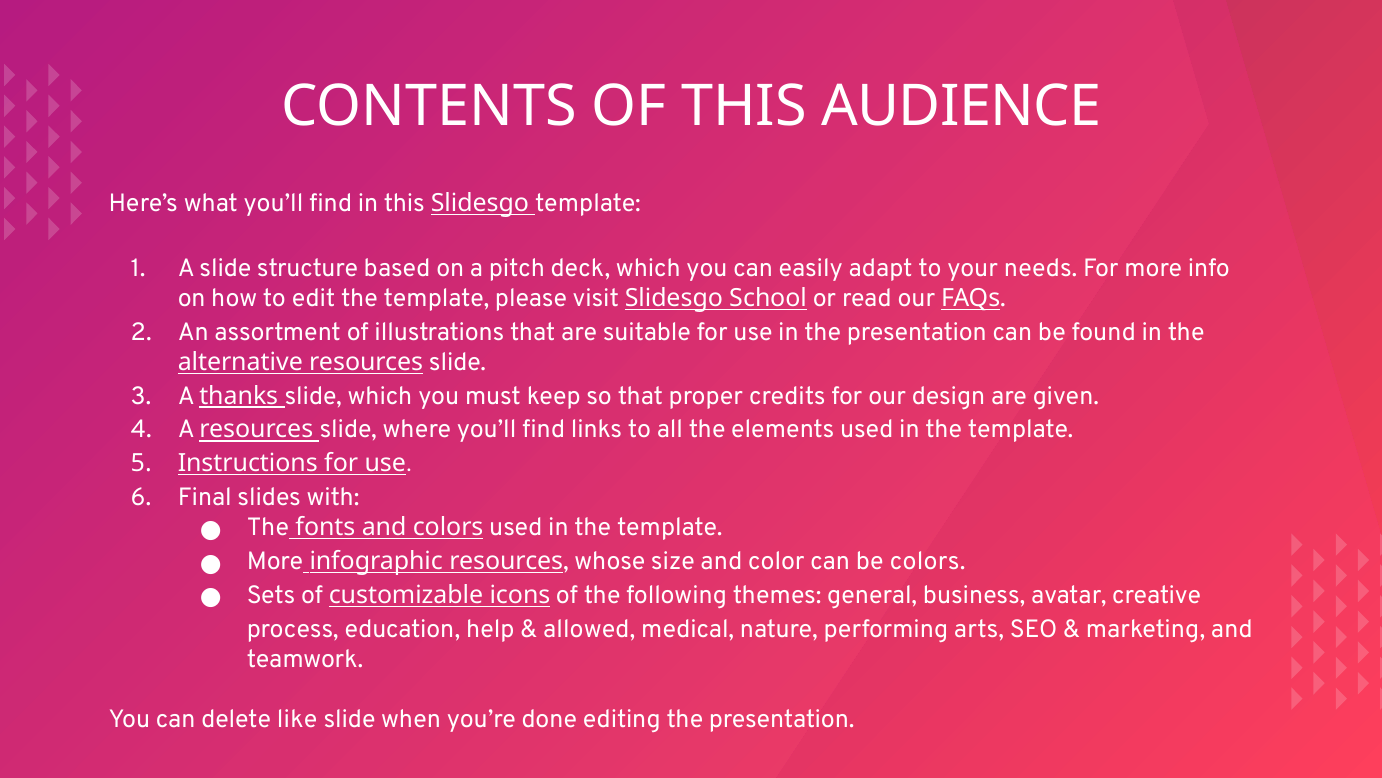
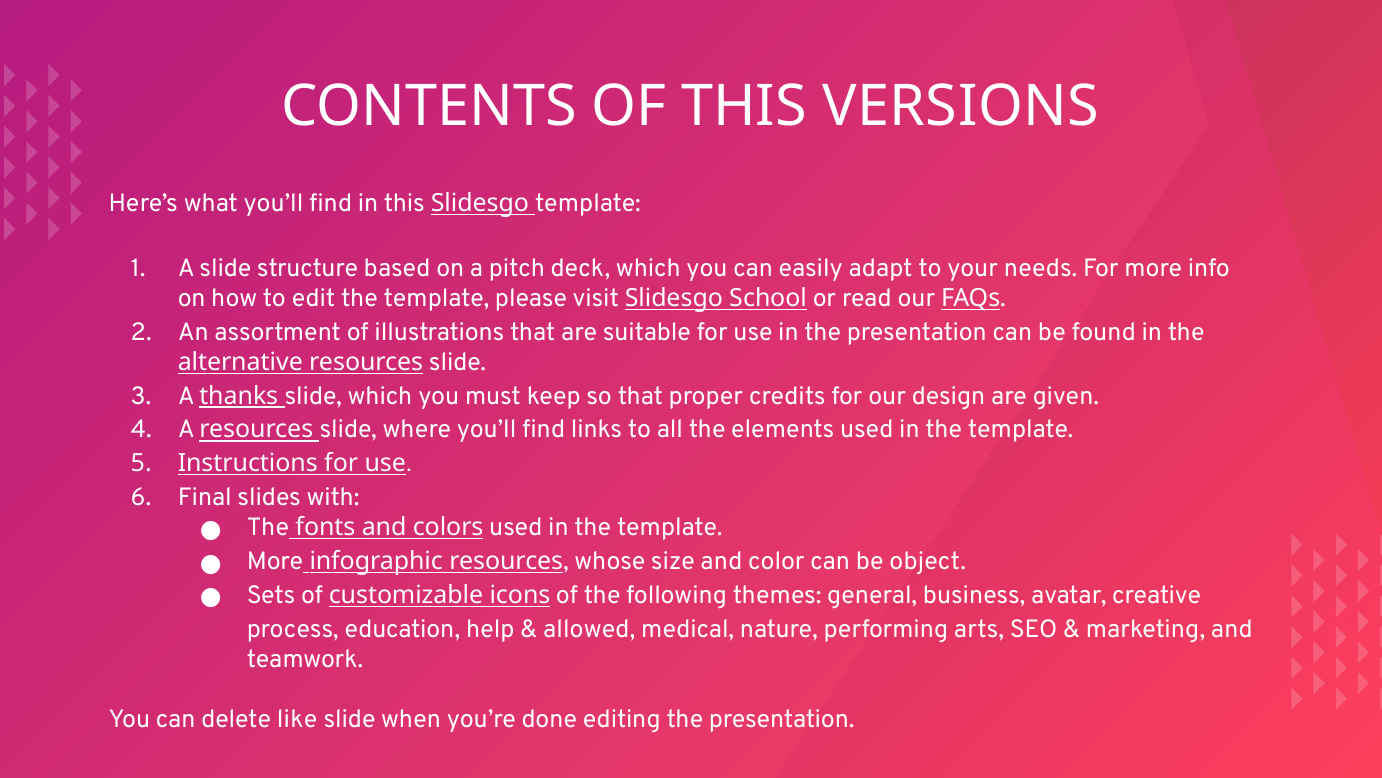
AUDIENCE: AUDIENCE -> VERSIONS (961, 106)
be colors: colors -> object (928, 561)
